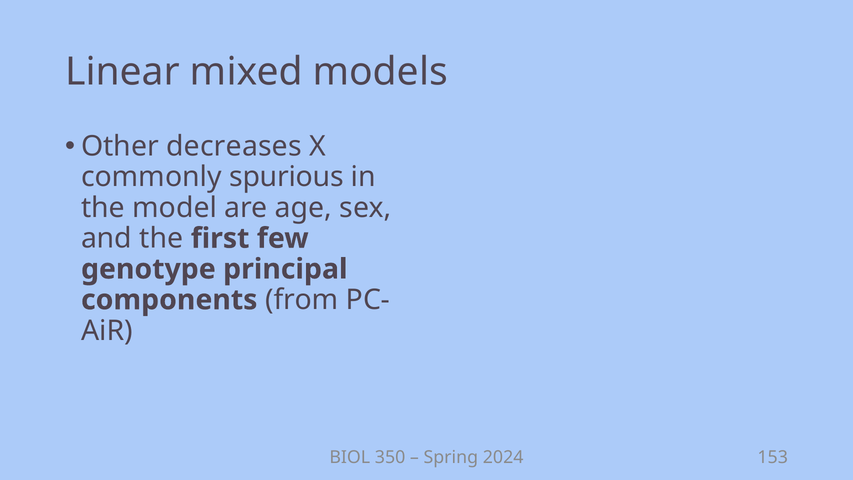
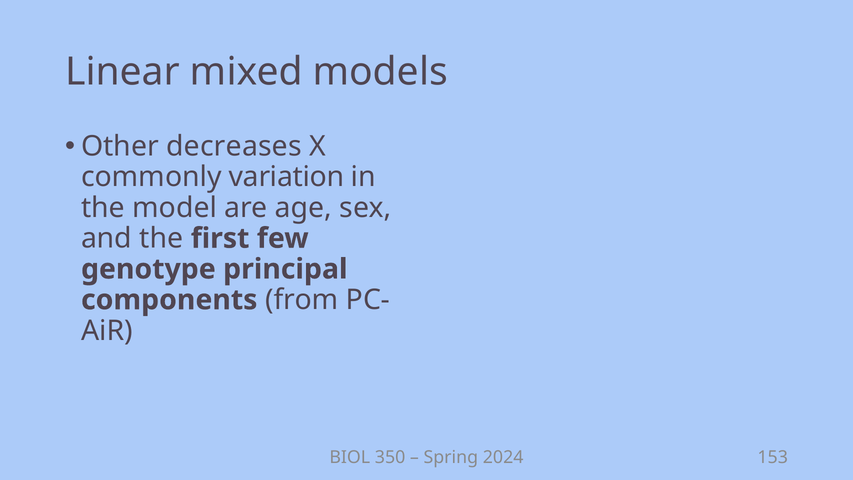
spurious: spurious -> variation (286, 177)
